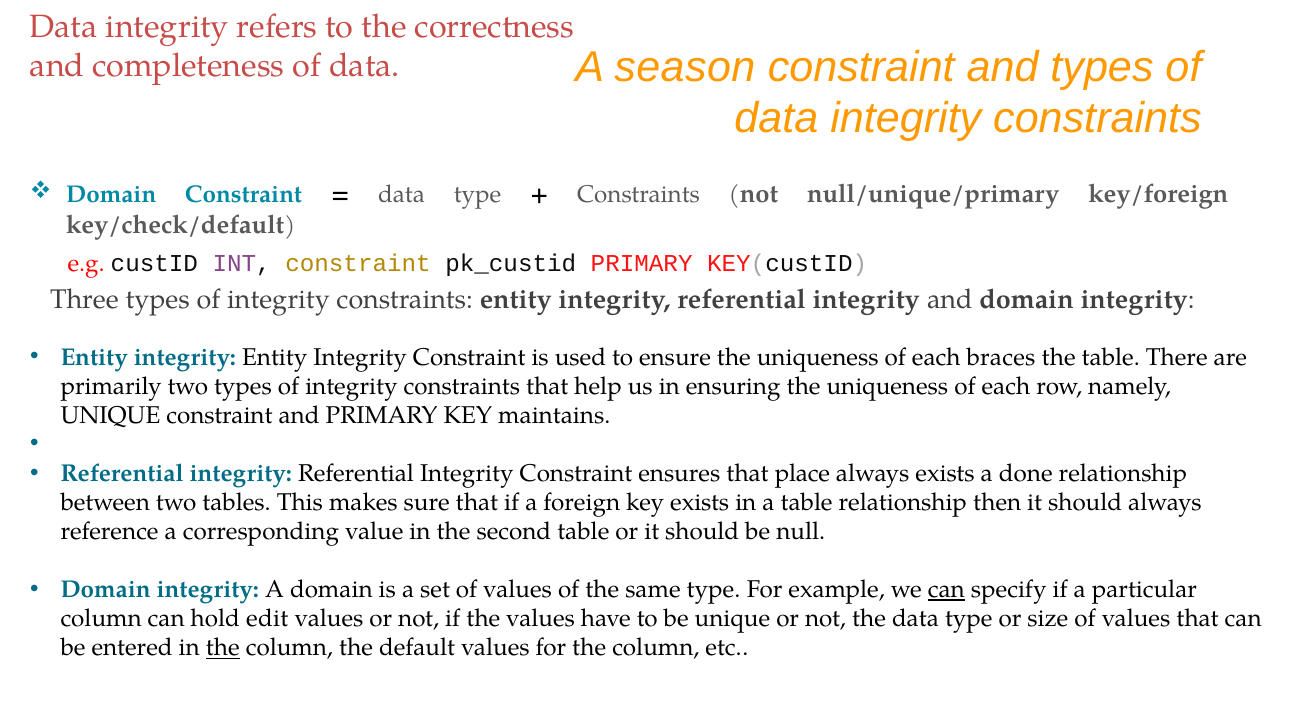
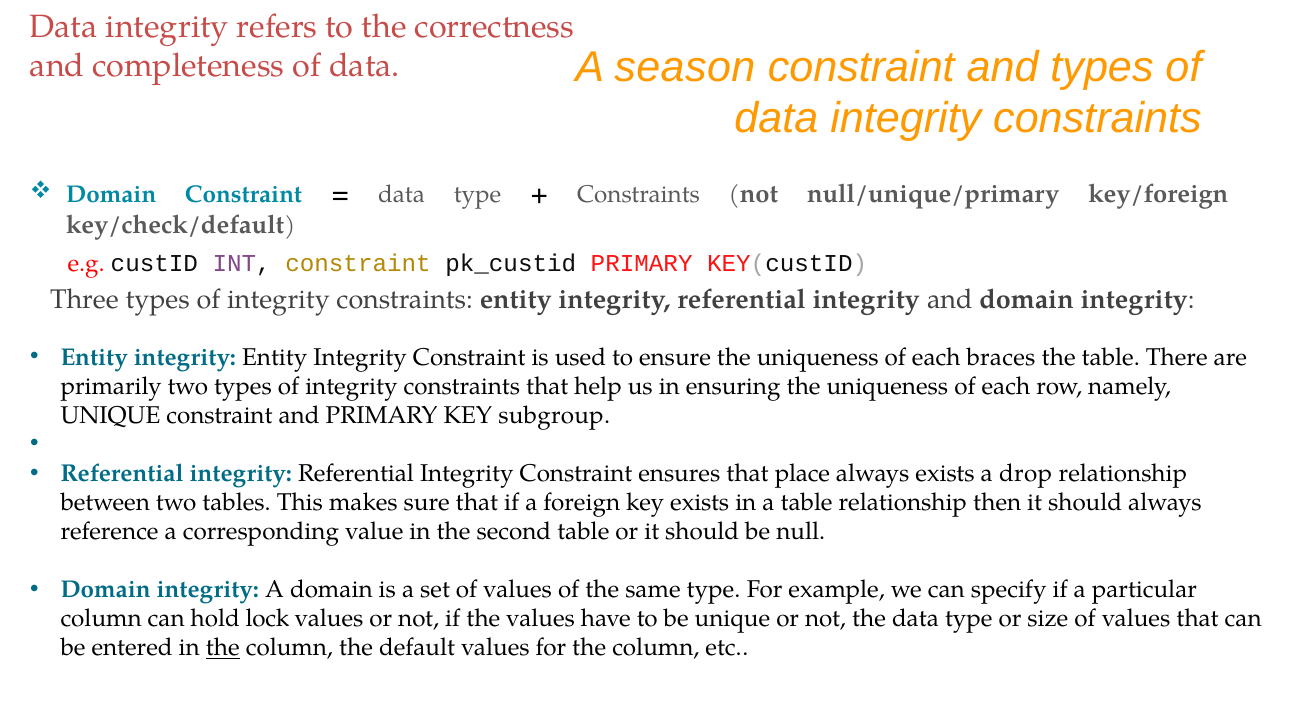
maintains: maintains -> subgroup (554, 415)
done: done -> drop (1026, 474)
can underline: present -> none (946, 590)
edit: edit -> lock (267, 619)
